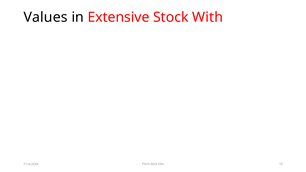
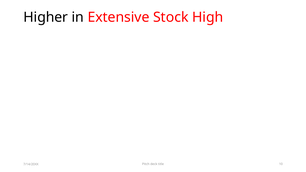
Values: Values -> Higher (46, 17)
With: With -> High (208, 17)
